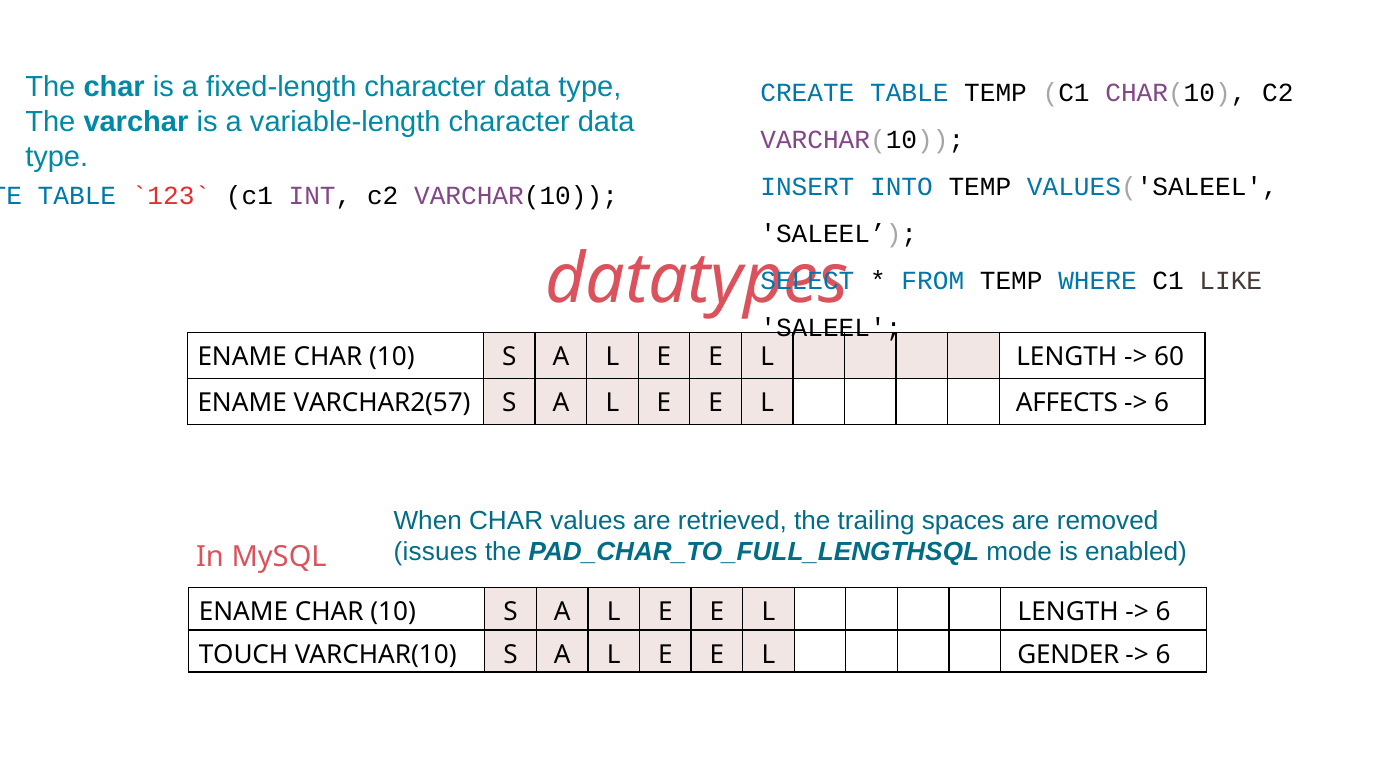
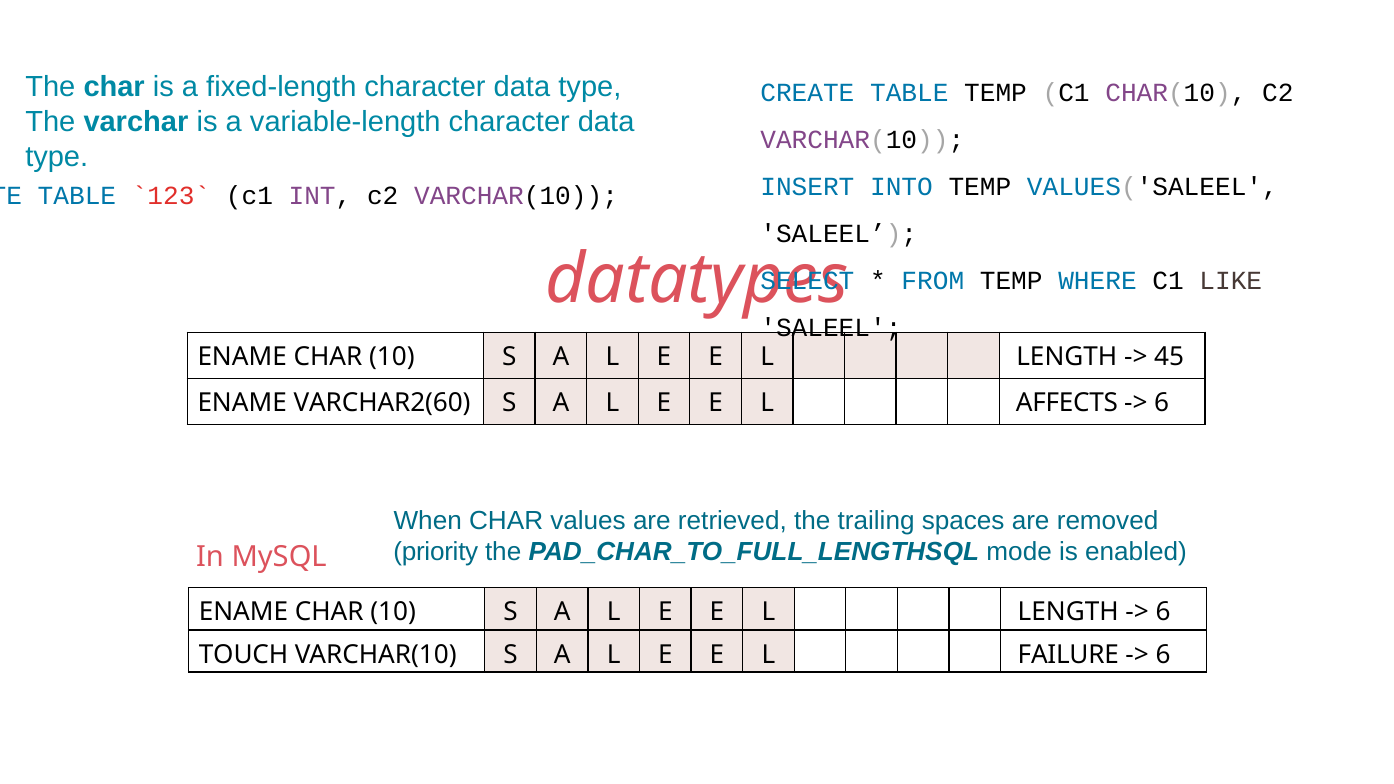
60: 60 -> 45 (1169, 357)
VARCHAR2(57: VARCHAR2(57 -> VARCHAR2(60 (382, 403)
issues: issues -> priority (436, 552)
GENDER: GENDER -> FAILURE (1068, 655)
